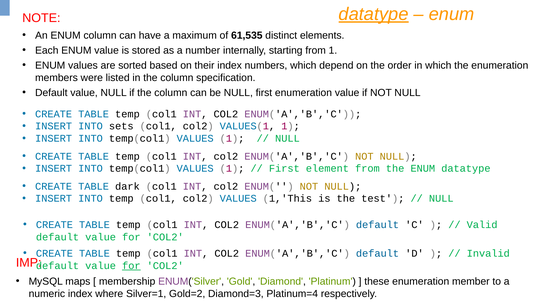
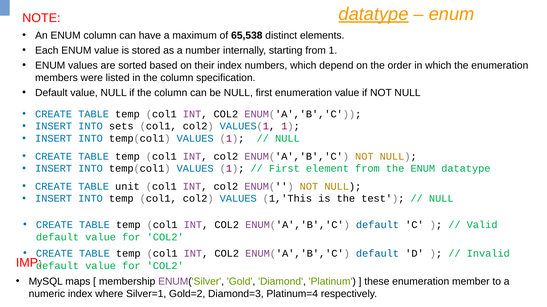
61,535: 61,535 -> 65,538 (247, 36)
dark: dark -> unit (127, 187)
for underline: present -> none (131, 266)
